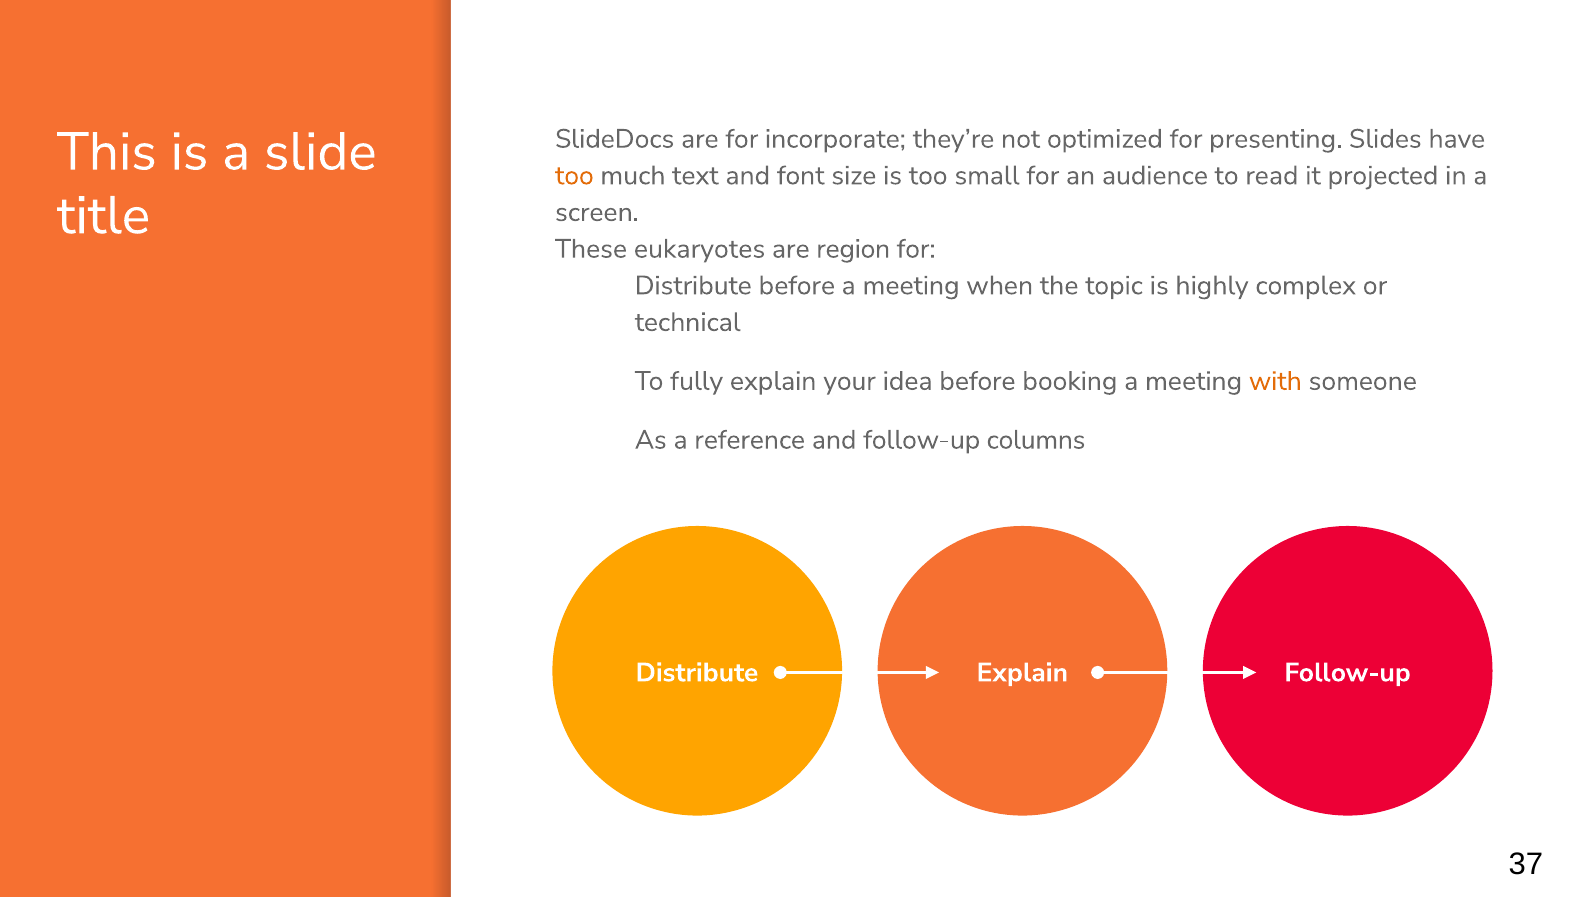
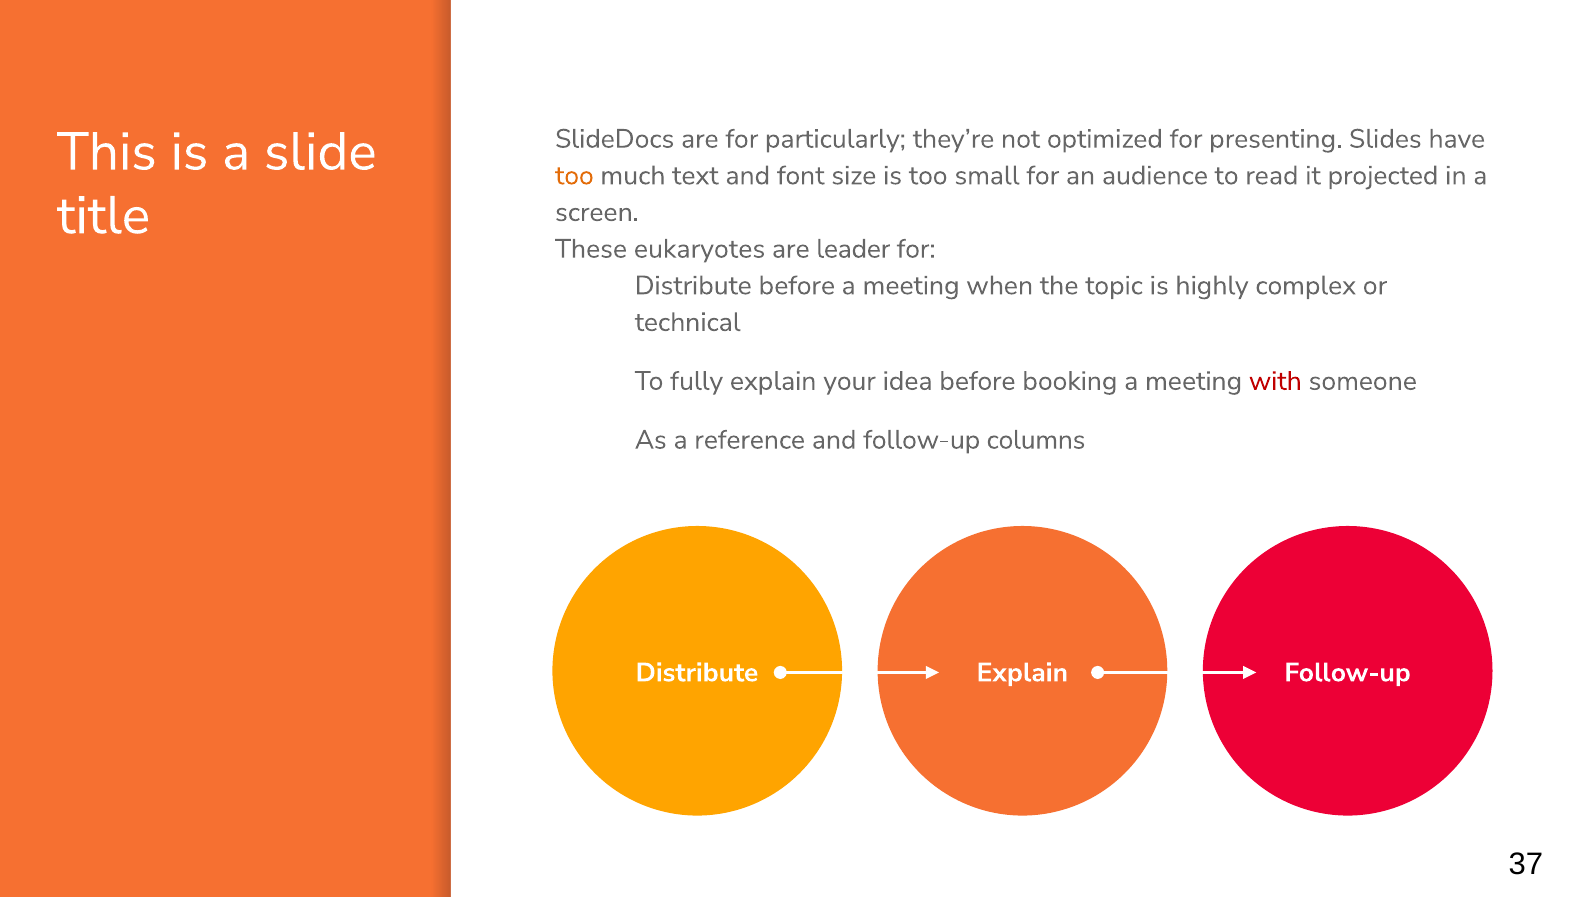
incorporate: incorporate -> particularly (835, 139)
region: region -> leader (853, 249)
with colour: orange -> red (1275, 381)
